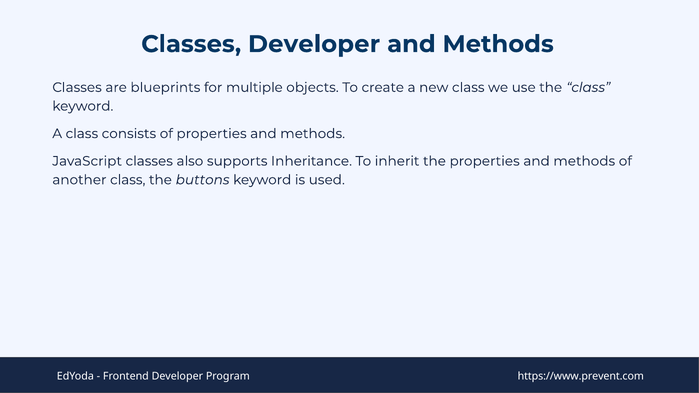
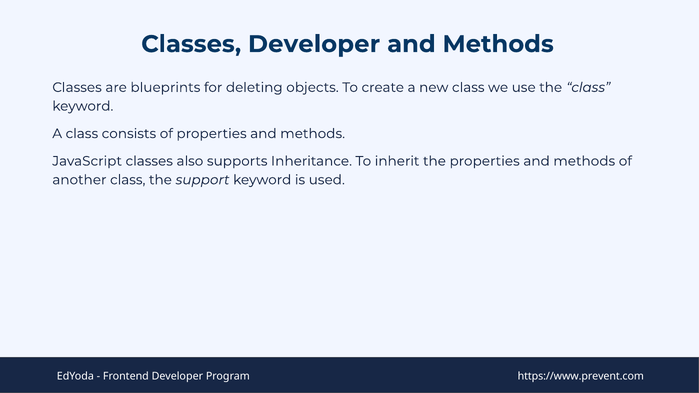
multiple: multiple -> deleting (254, 87)
buttons: buttons -> support (203, 180)
